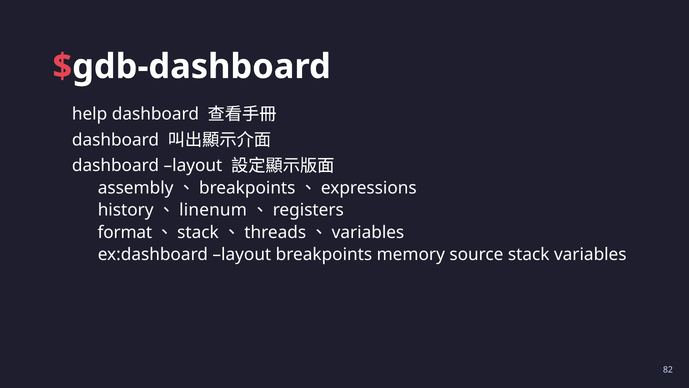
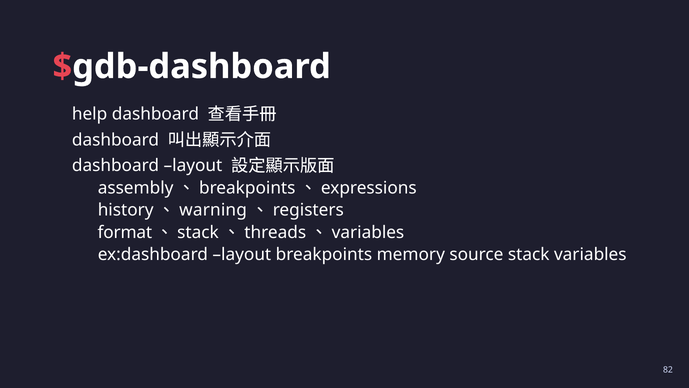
linenum: linenum -> warning (213, 210)
